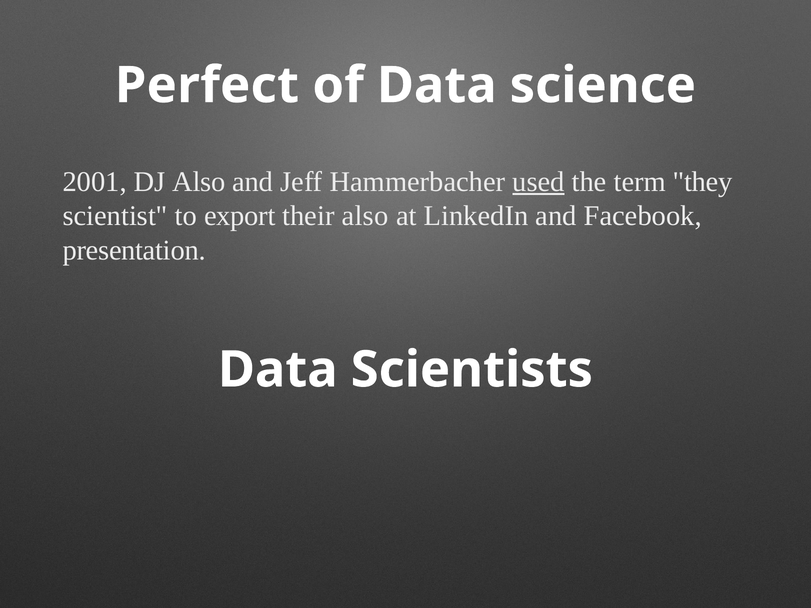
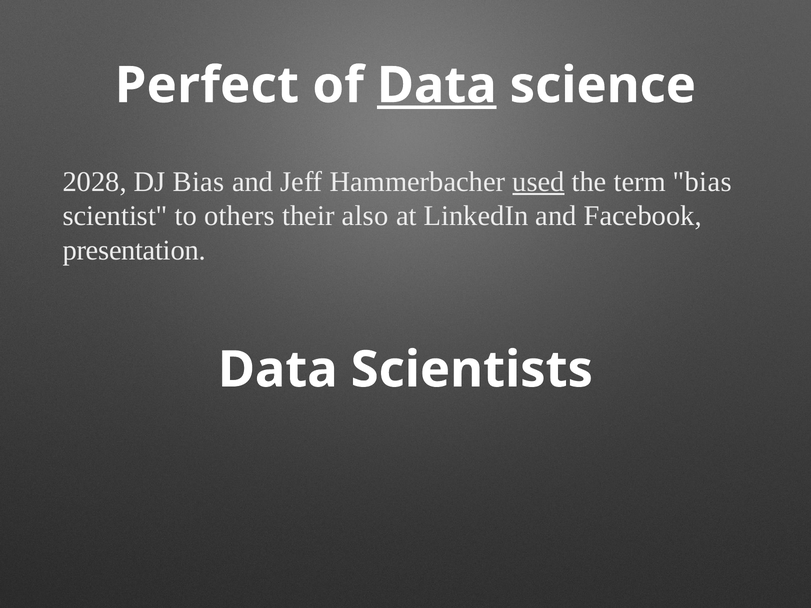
Data underline: none -> present (437, 85)
2001: 2001 -> 2028 (95, 182)
DJ Also: Also -> Bias (199, 182)
term they: they -> bias (702, 182)
export: export -> others (239, 216)
